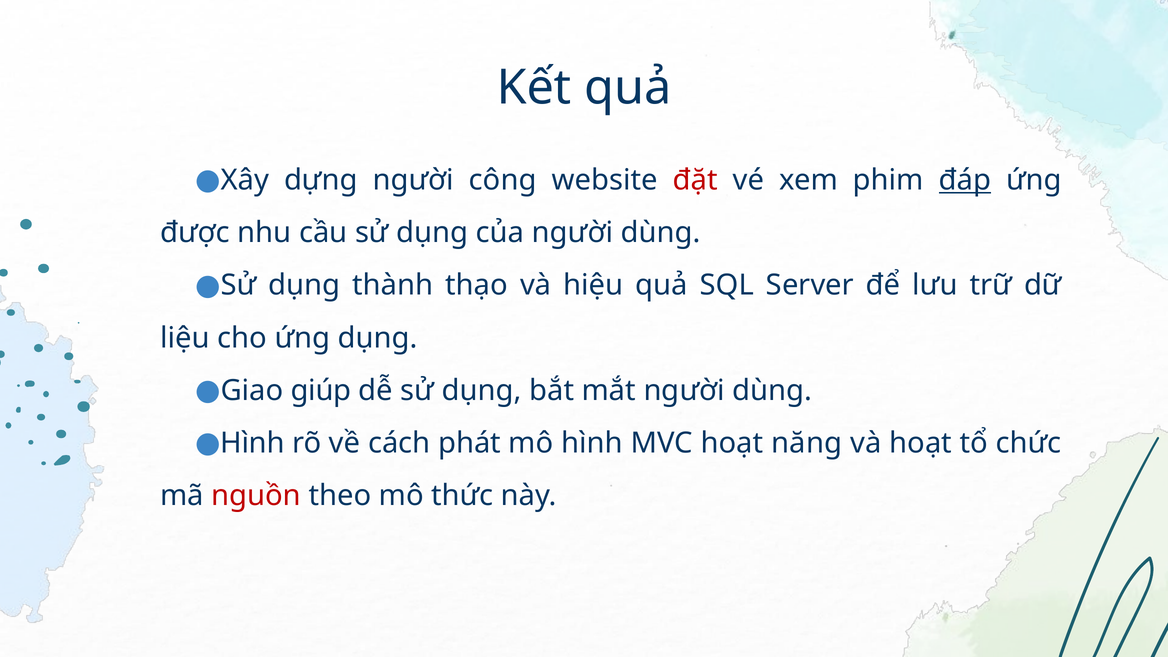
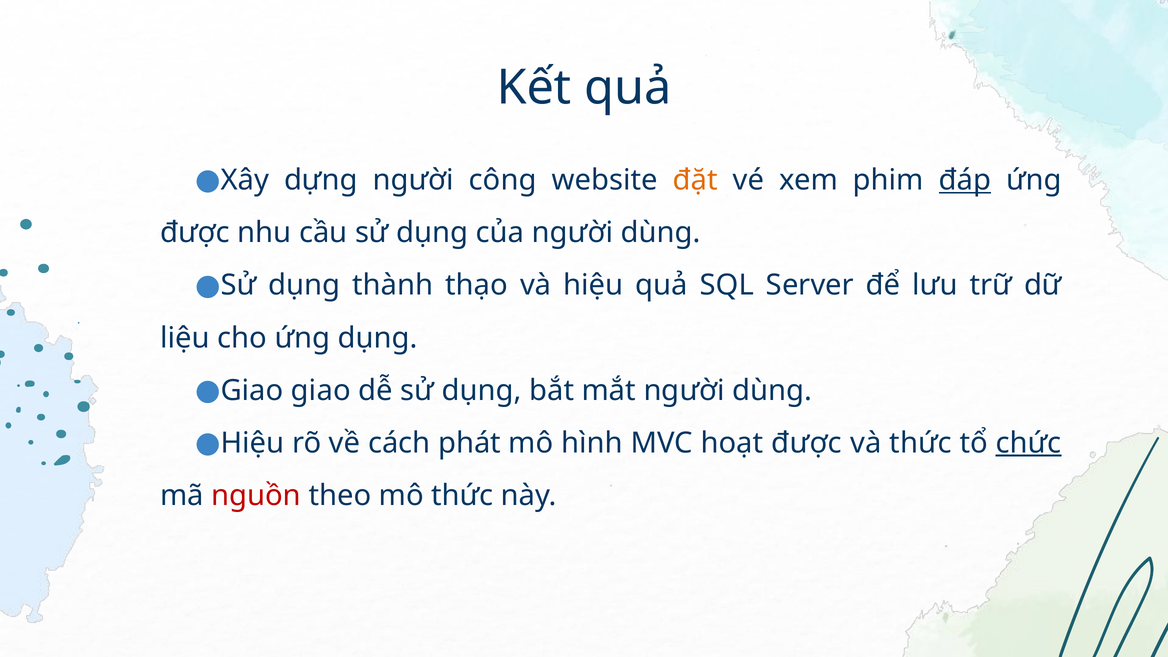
đặt colour: red -> orange (695, 180)
Giao giúp: giúp -> giao (321, 390)
Hình: Hình -> Hiệu (252, 443)
hoạt năng: năng -> được (807, 443)
và hoạt: hoạt -> thức (921, 443)
chức underline: none -> present (1029, 443)
